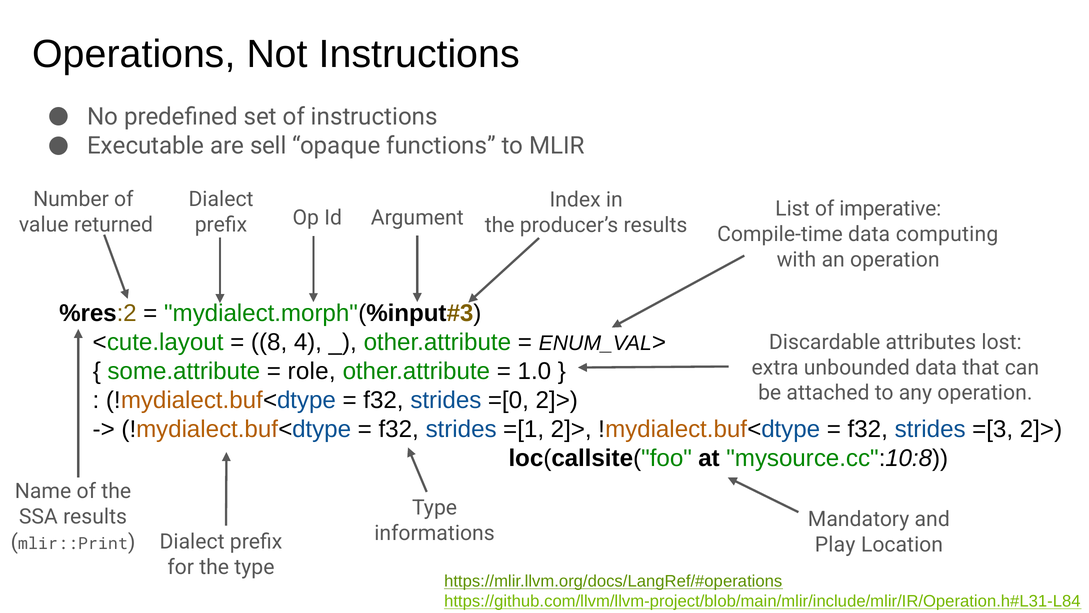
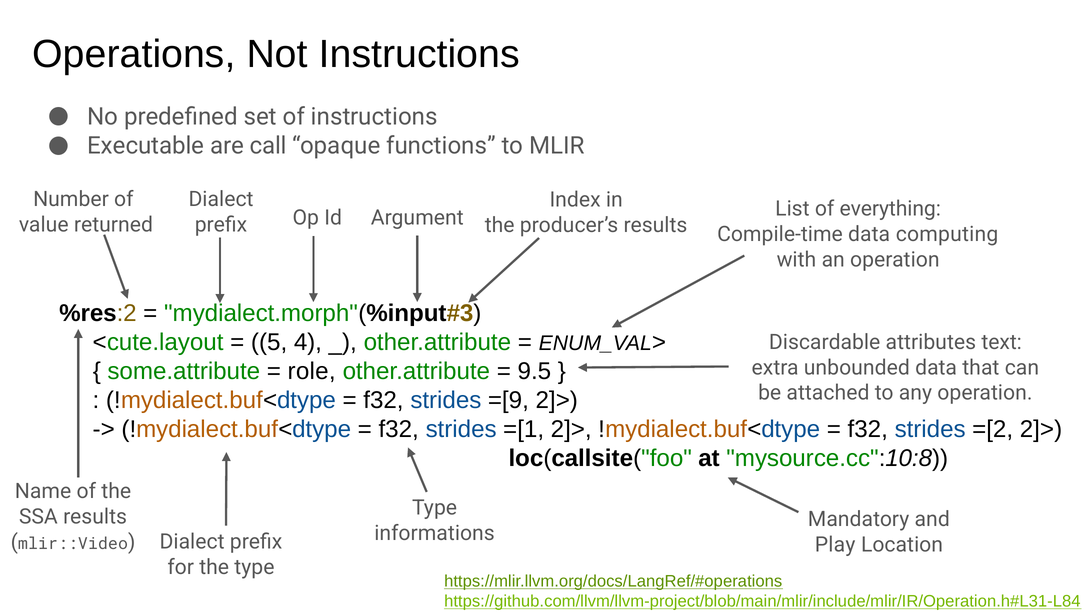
sell: sell -> call (268, 146)
imperative: imperative -> everything (890, 209)
8: 8 -> 5 (269, 342)
lost: lost -> text (1002, 342)
1.0: 1.0 -> 9.5 (534, 371)
=[0: =[0 -> =[9 (508, 400)
=[3: =[3 -> =[2 (993, 429)
mlir::Print: mlir::Print -> mlir::Video (73, 543)
